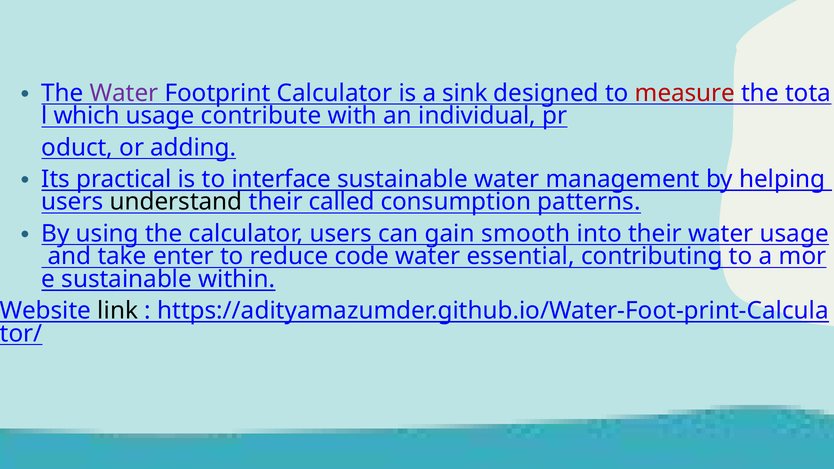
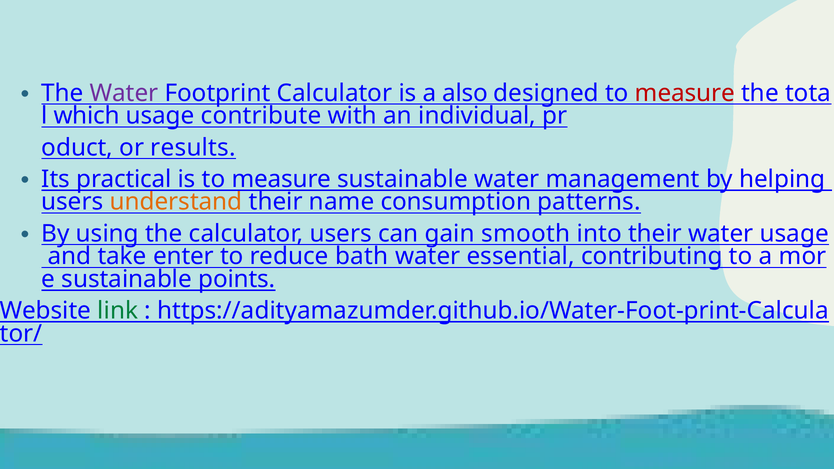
sink: sink -> also (465, 93)
adding: adding -> results (193, 148)
is to interface: interface -> measure (281, 179)
understand colour: black -> orange (176, 202)
called: called -> name (342, 202)
code: code -> bath (362, 256)
within: within -> points (237, 279)
link colour: black -> green (118, 311)
